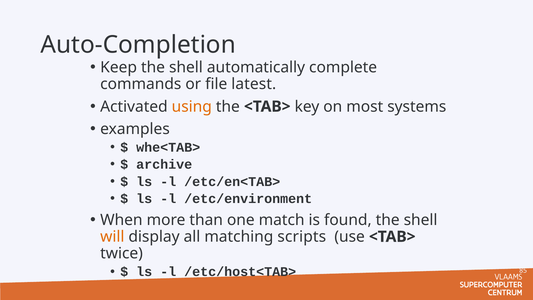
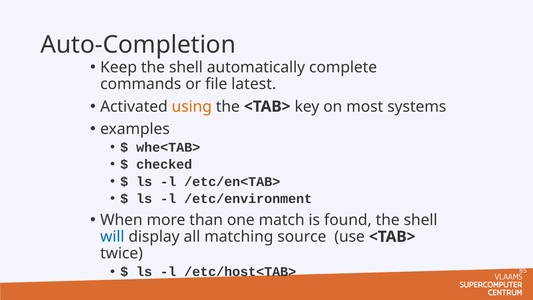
archive: archive -> checked (164, 164)
will colour: orange -> blue (112, 237)
scripts: scripts -> source (302, 237)
